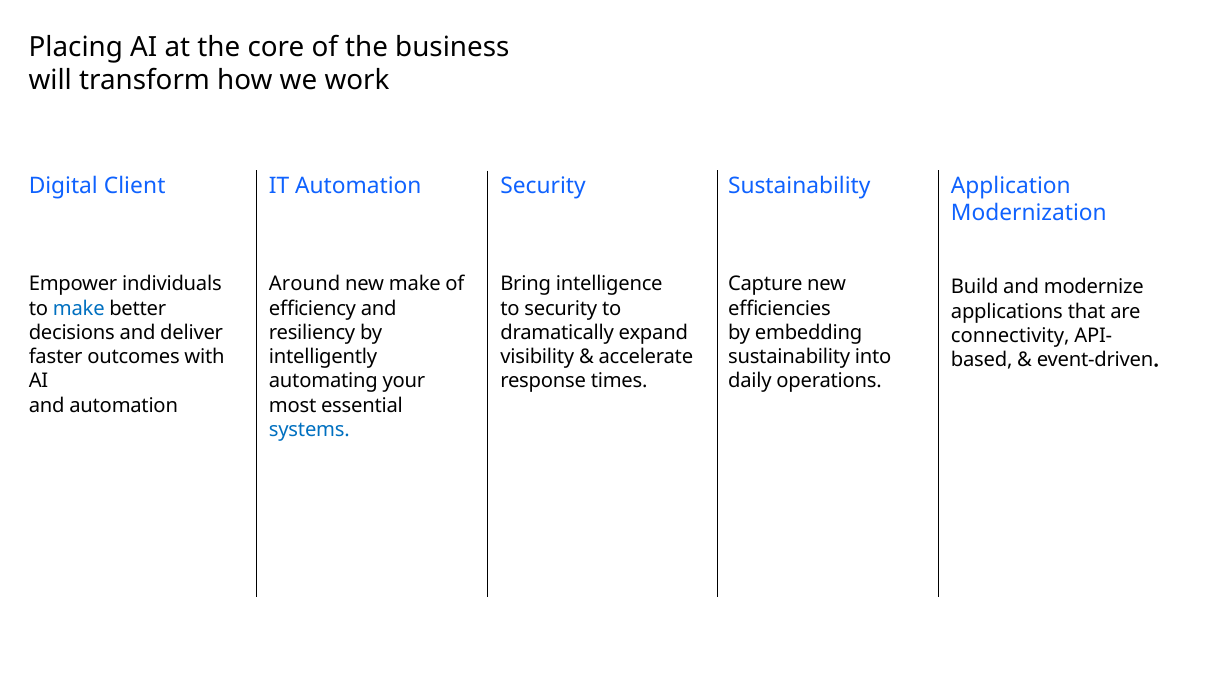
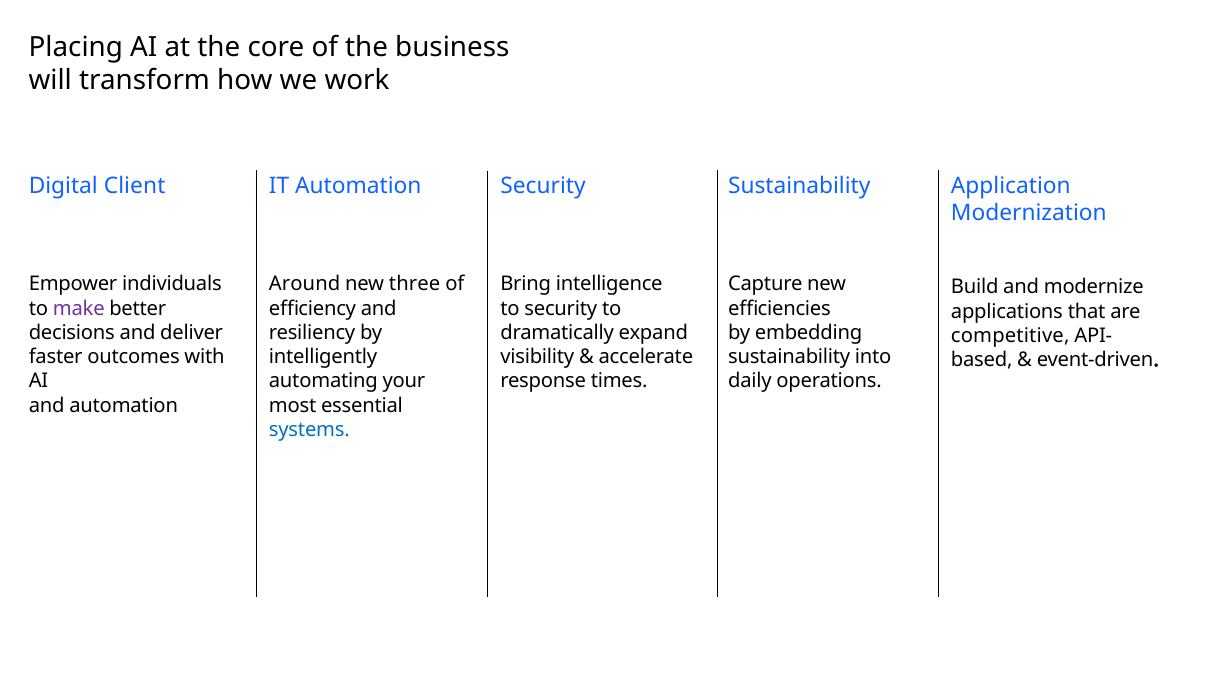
new make: make -> three (415, 284)
make colour: blue -> purple (79, 309)
connectivity: connectivity -> competitive (1010, 336)
